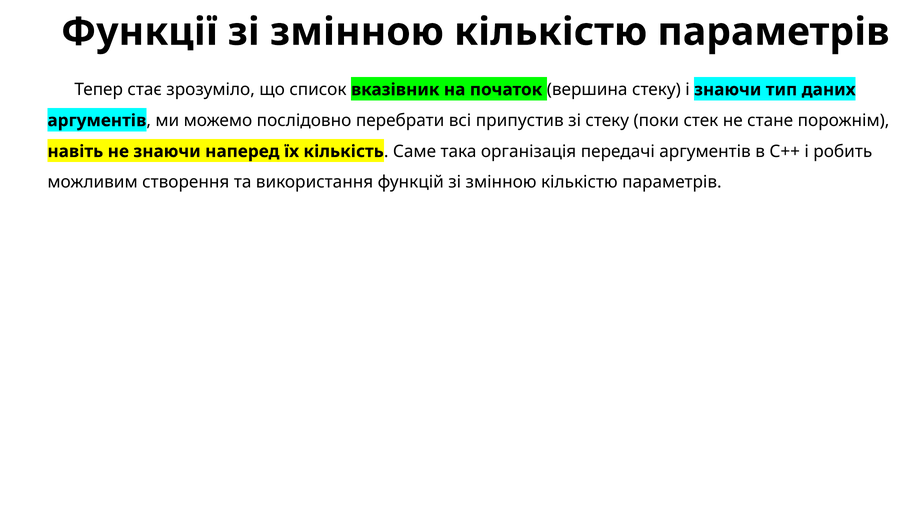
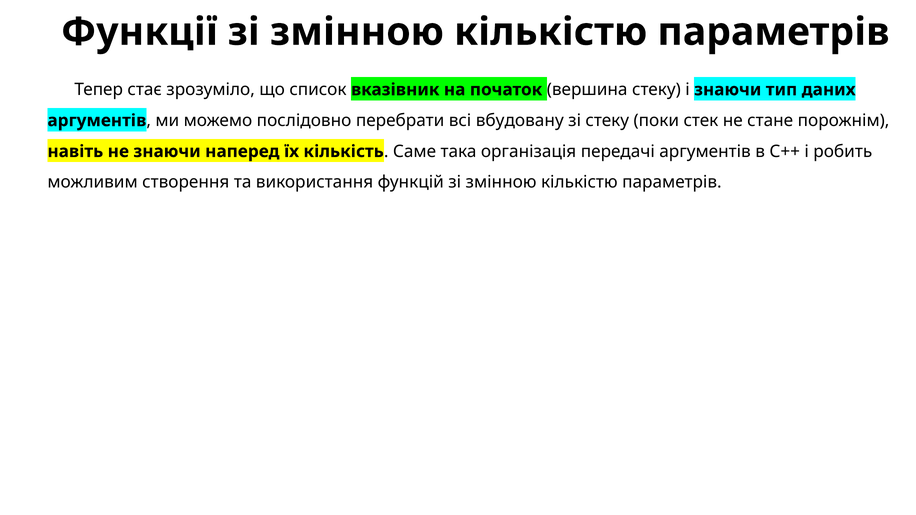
припустив: припустив -> вбудовану (520, 121)
